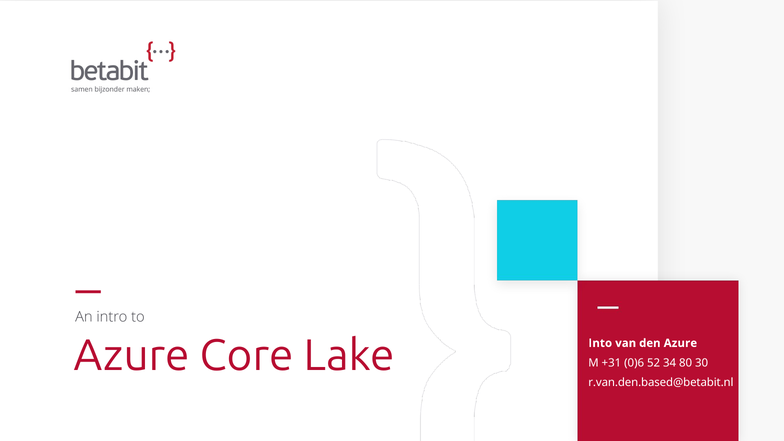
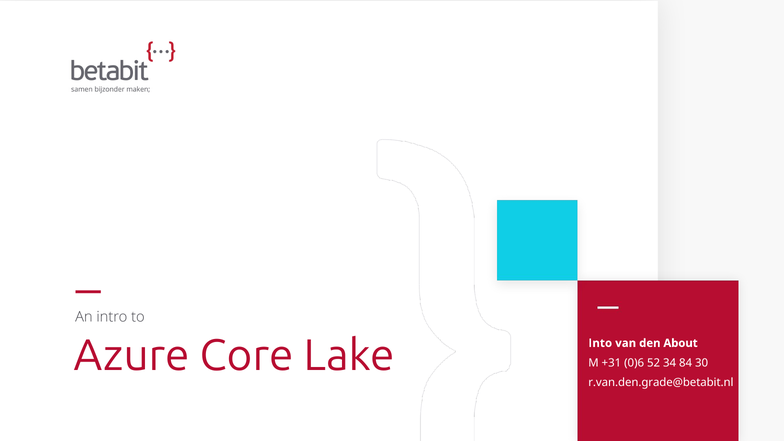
den Azure: Azure -> About (681, 343)
80: 80 -> 84 (686, 363)
r.van.den.based@betabit.nl: r.van.den.based@betabit.nl -> r.van.den.grade@betabit.nl (661, 382)
